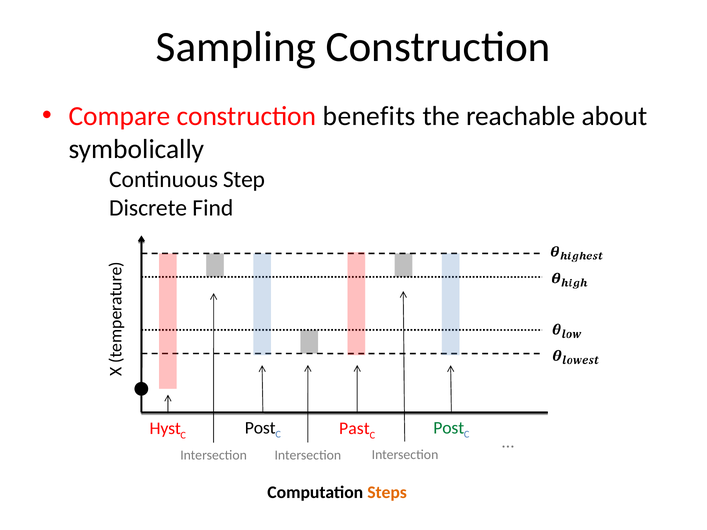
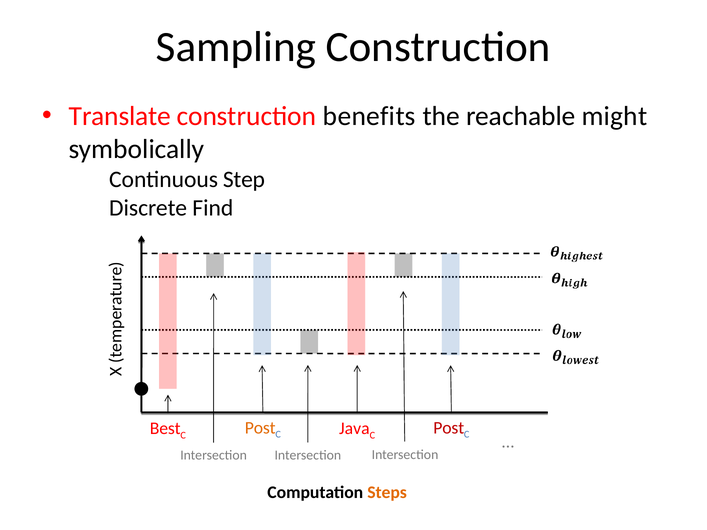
Compare: Compare -> Translate (120, 116)
about: about -> might (615, 116)
Post colour: black -> orange (260, 428)
Hyst: Hyst -> Best (165, 429)
Past: Past -> Java (354, 429)
Post colour: green -> red (449, 428)
